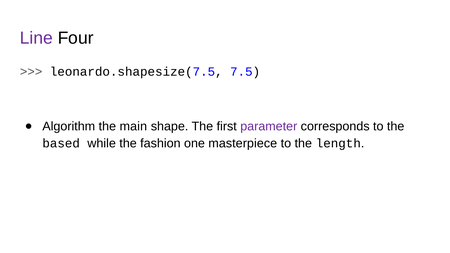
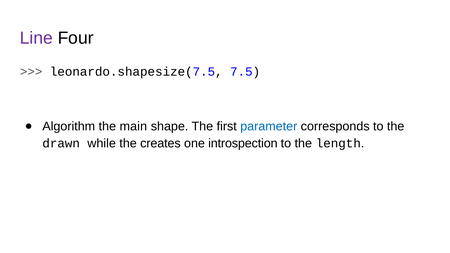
parameter colour: purple -> blue (269, 126)
based: based -> drawn (61, 144)
fashion: fashion -> creates (160, 144)
masterpiece: masterpiece -> introspection (243, 144)
